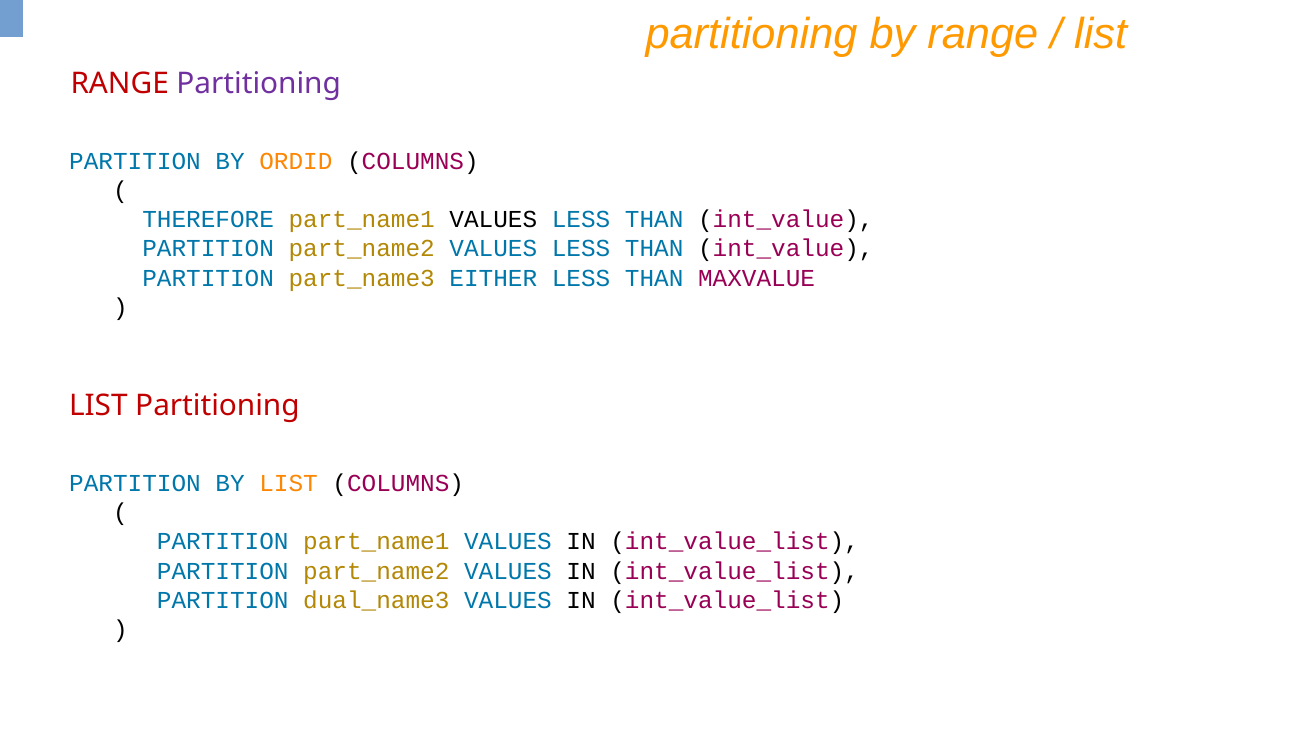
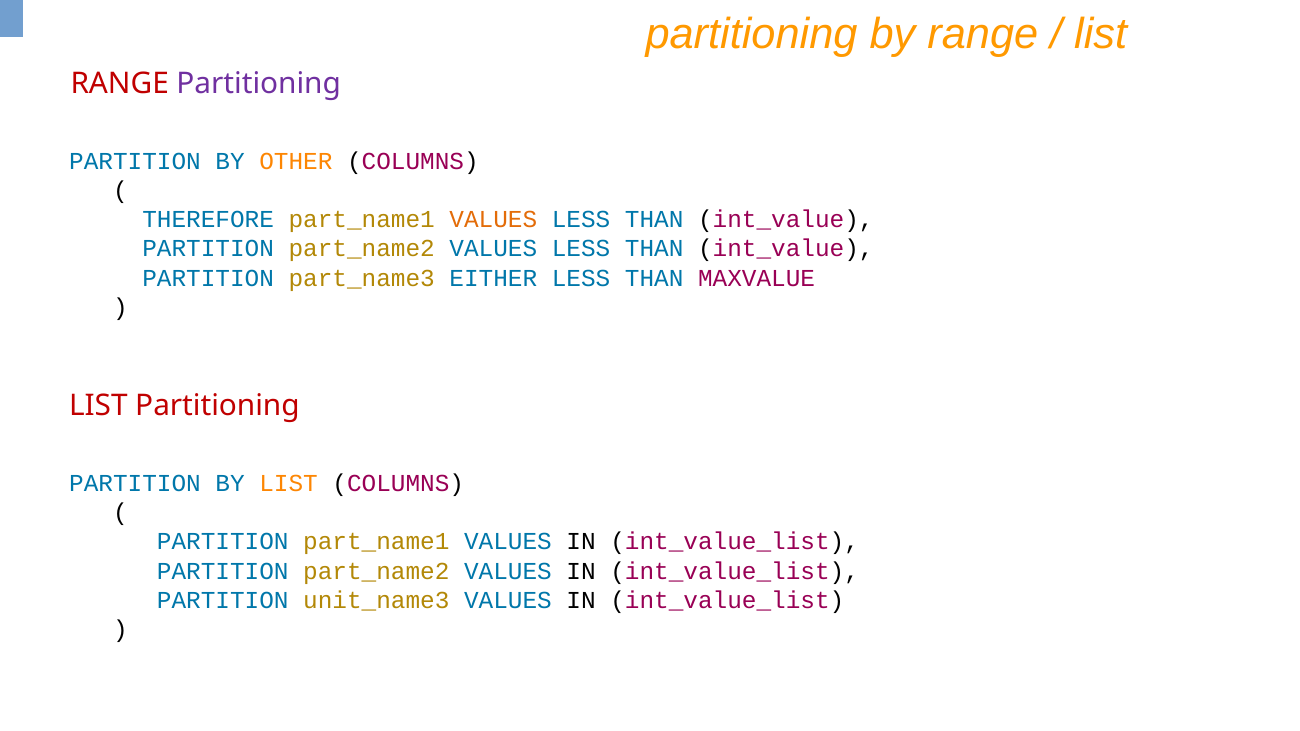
ORDID: ORDID -> OTHER (296, 161)
VALUES colour: black -> orange (493, 220)
dual_name3: dual_name3 -> unit_name3 (376, 600)
